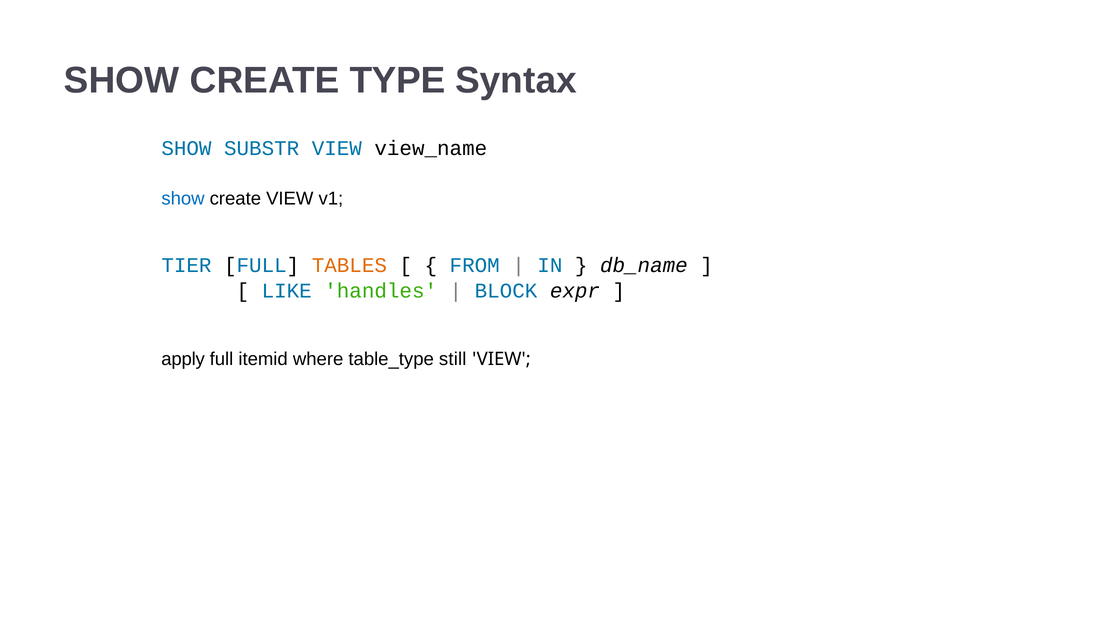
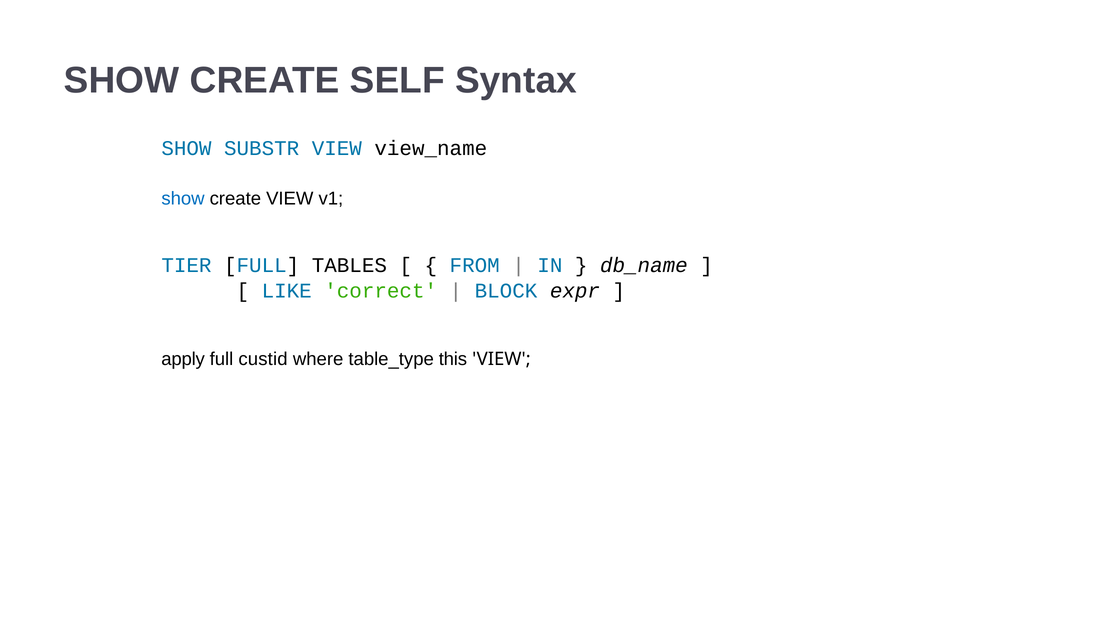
TYPE: TYPE -> SELF (397, 81)
TABLES colour: orange -> black (349, 265)
handles: handles -> correct (381, 290)
itemid: itemid -> custid (263, 359)
still: still -> this (453, 359)
